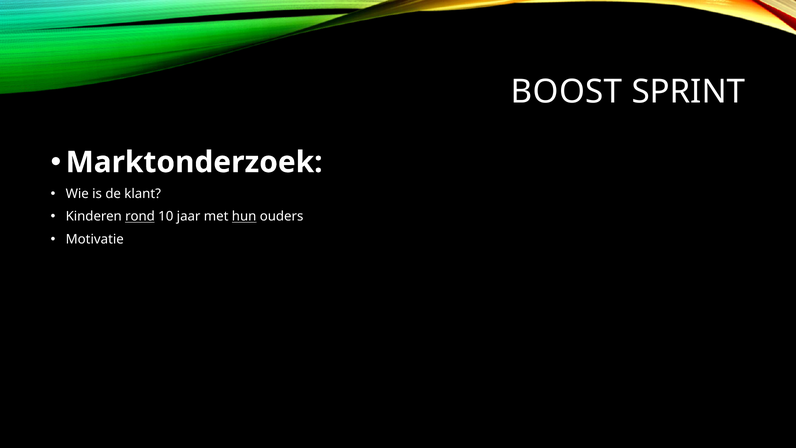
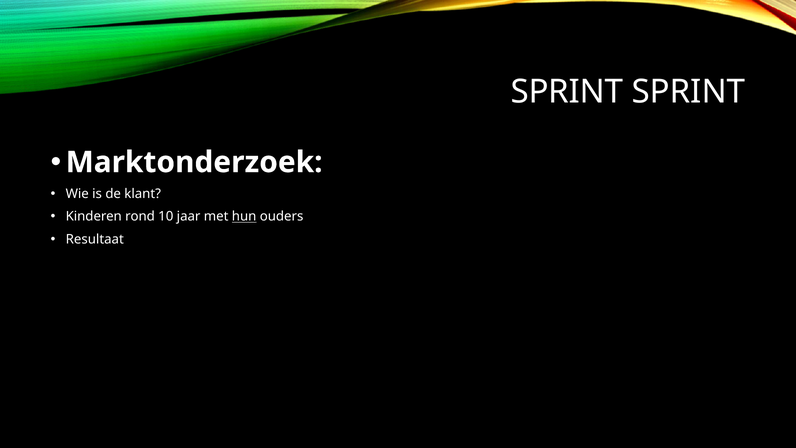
BOOST: BOOST -> SPRINT (567, 92)
rond underline: present -> none (140, 216)
Motivatie: Motivatie -> Resultaat (95, 239)
